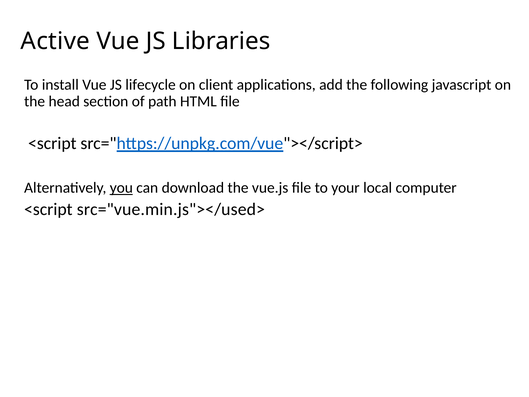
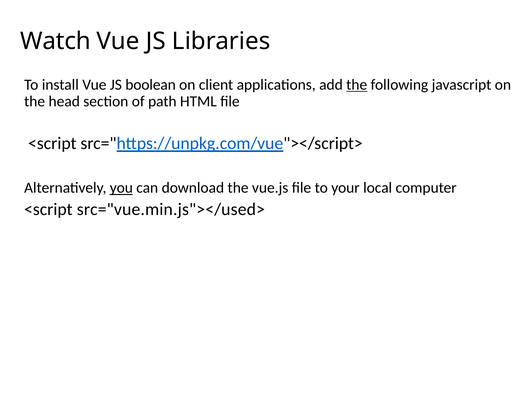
Active: Active -> Watch (56, 41)
lifecycle: lifecycle -> boolean (151, 85)
the underline: none -> present (357, 85)
